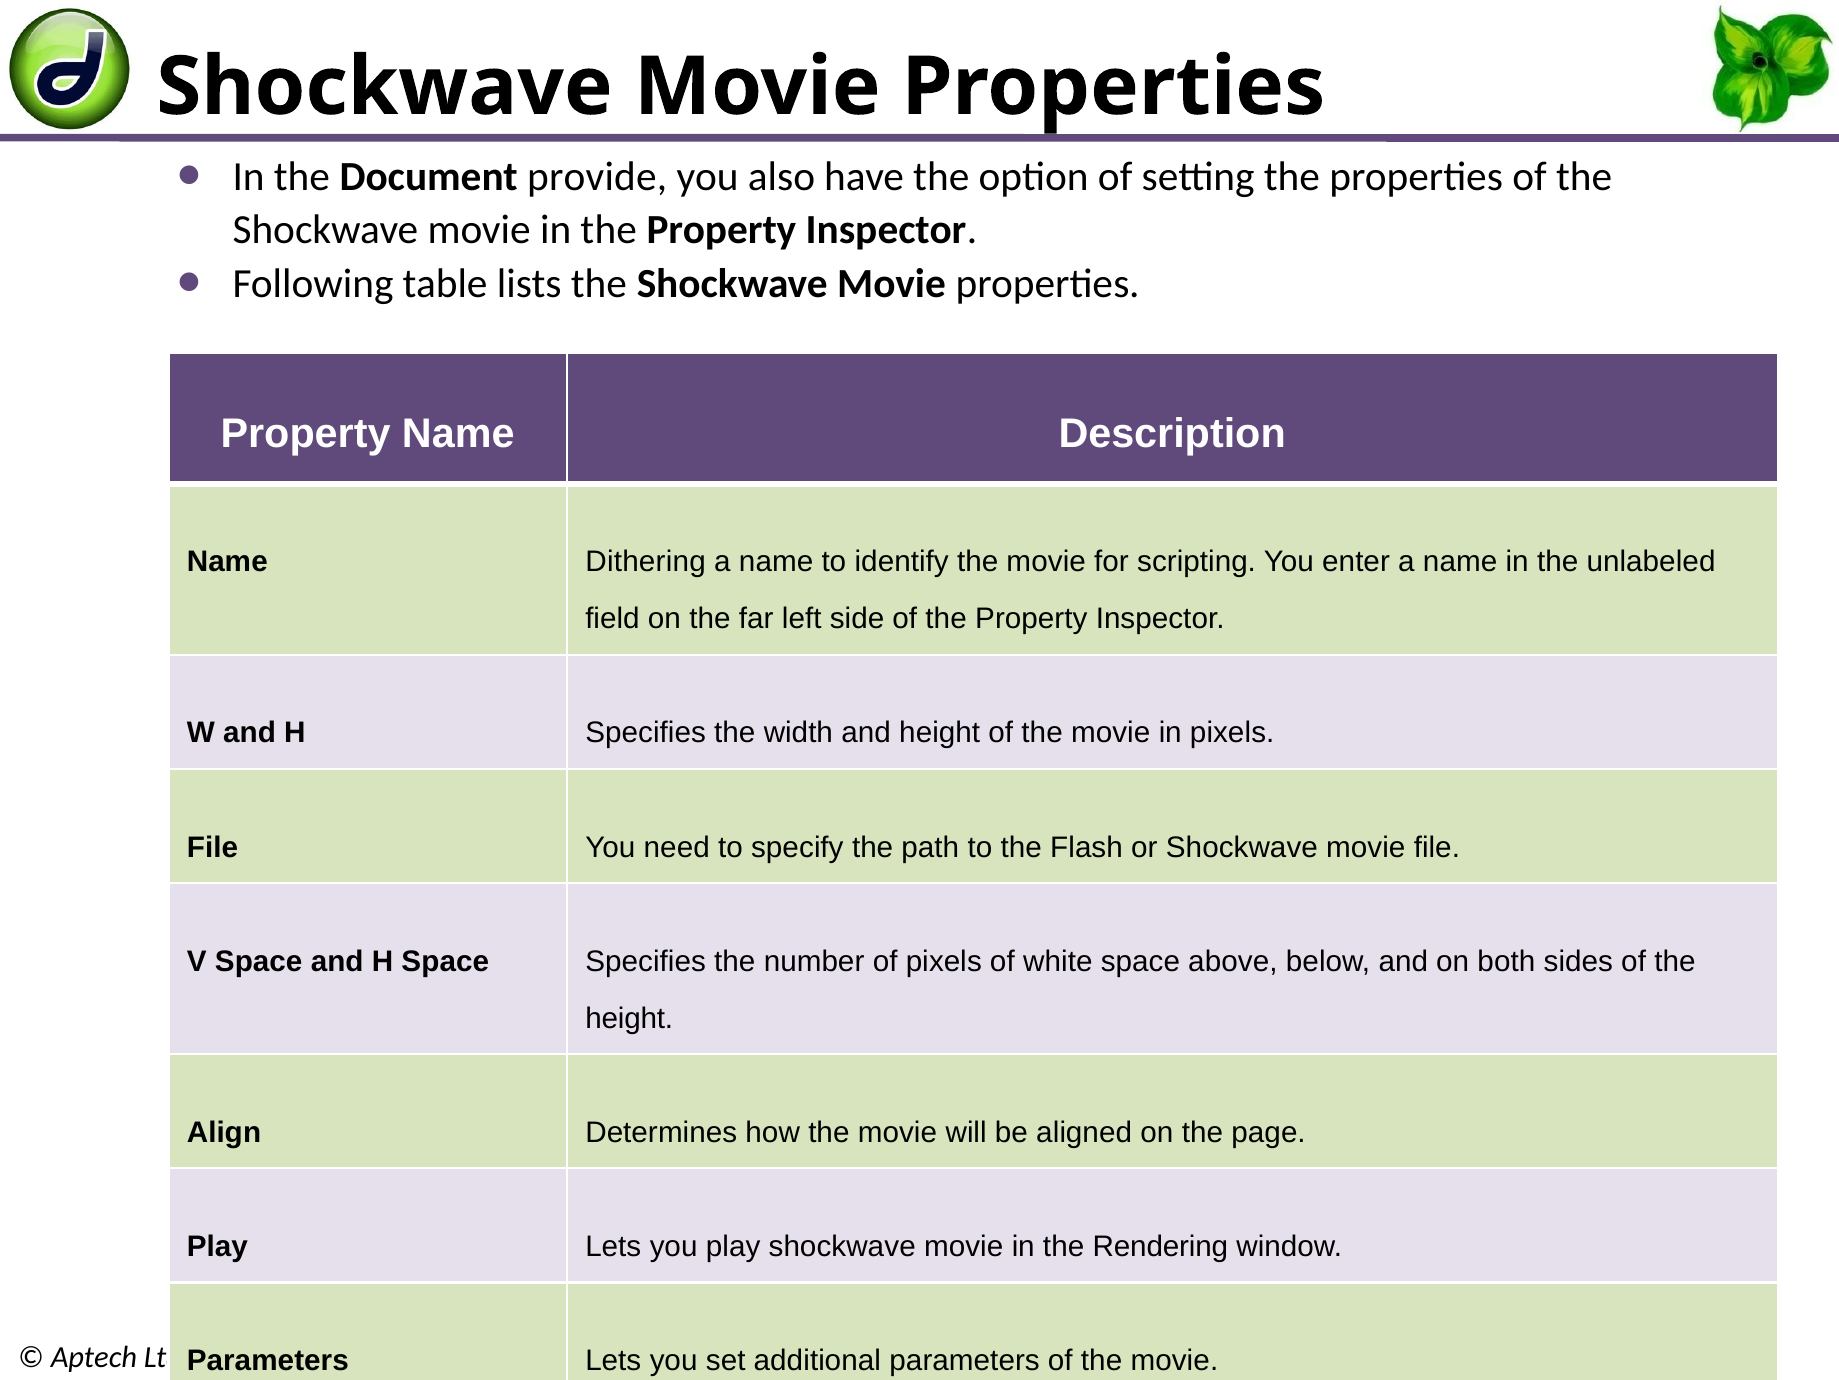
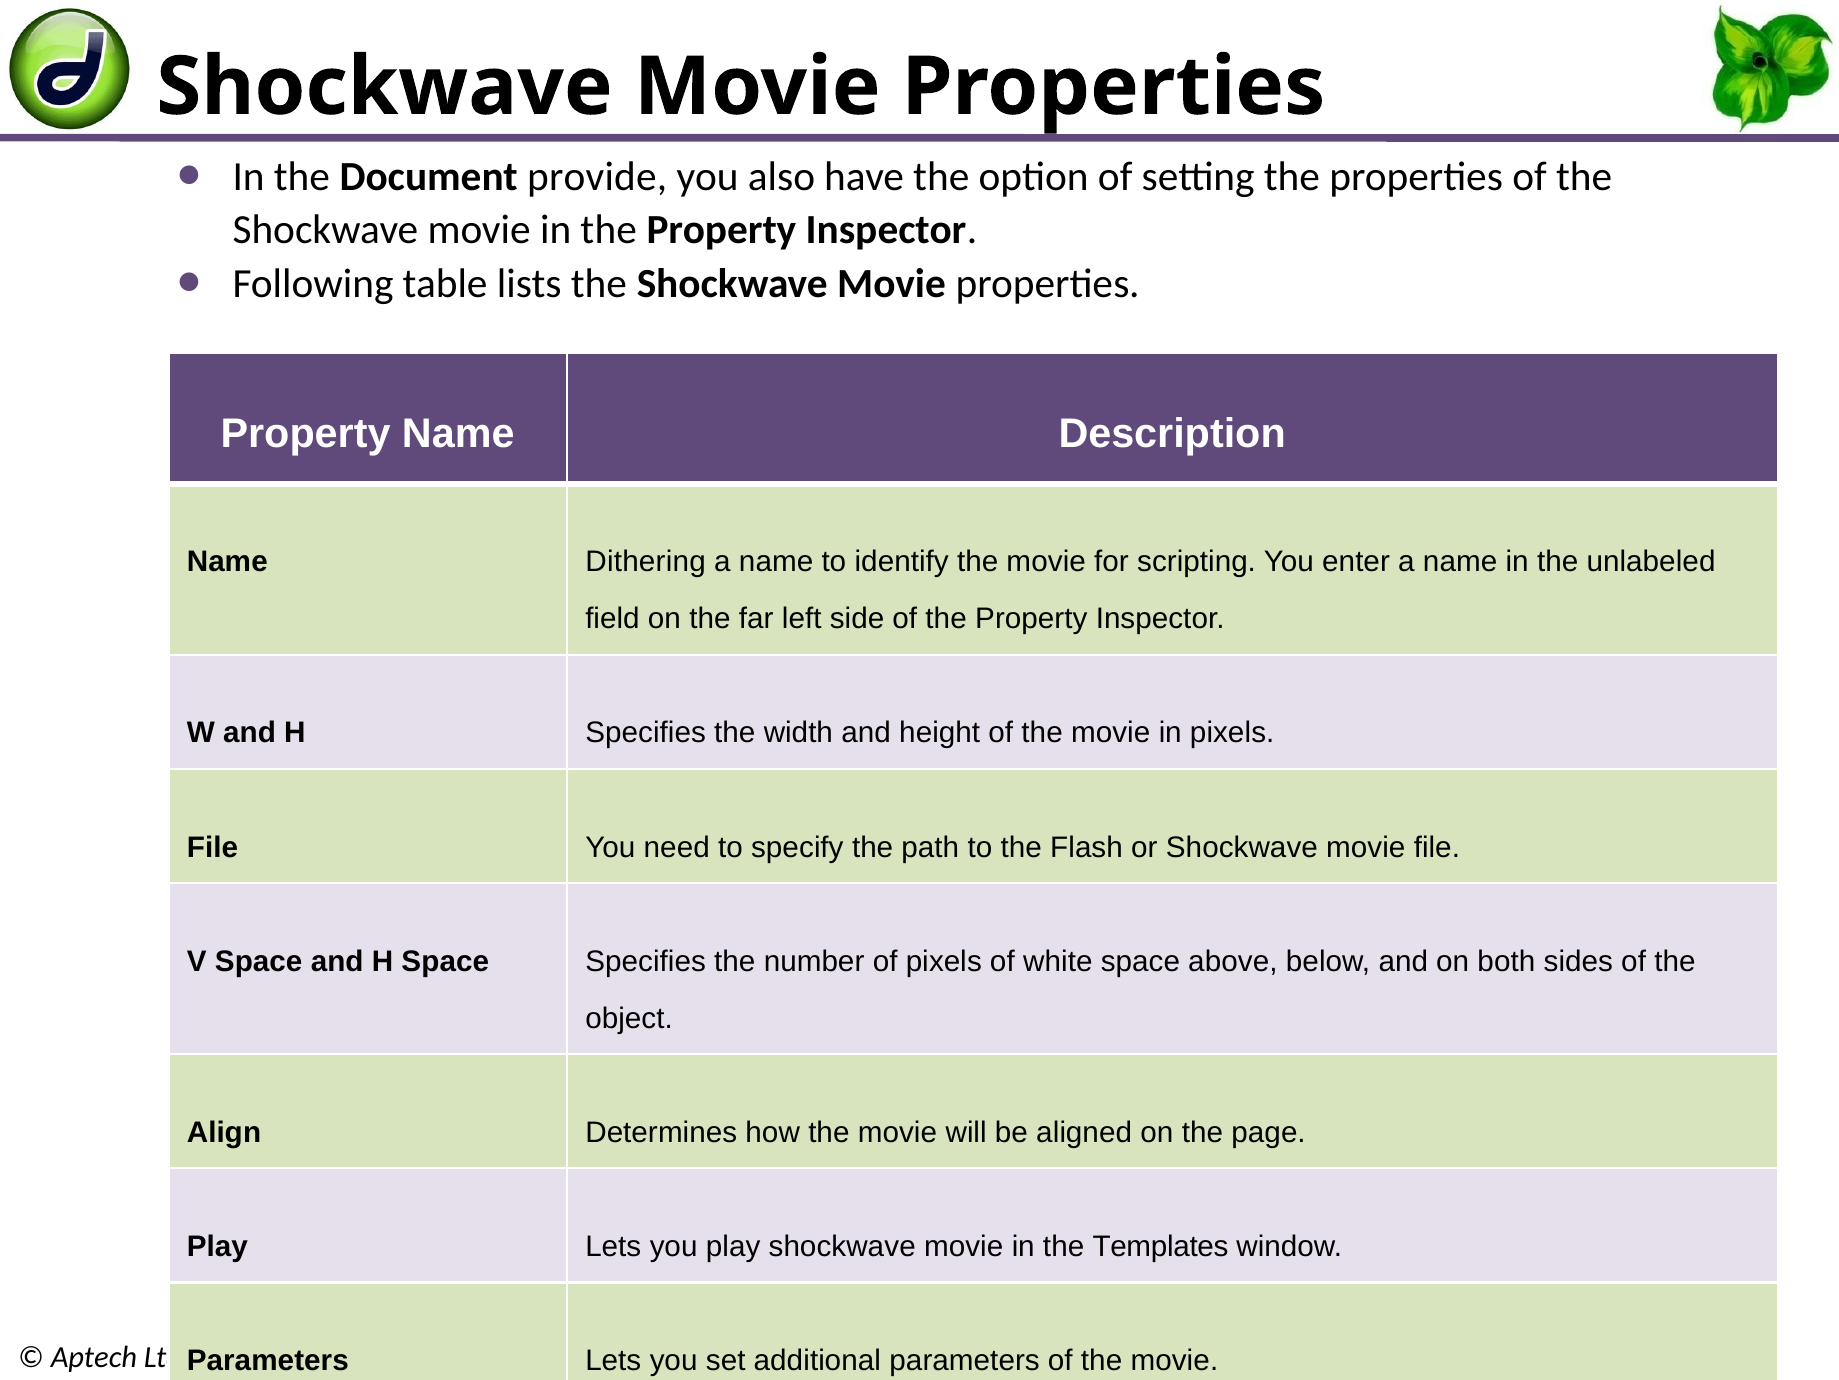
height: height -> object (629, 1018)
Rendering: Rendering -> Templates (1160, 1246)
